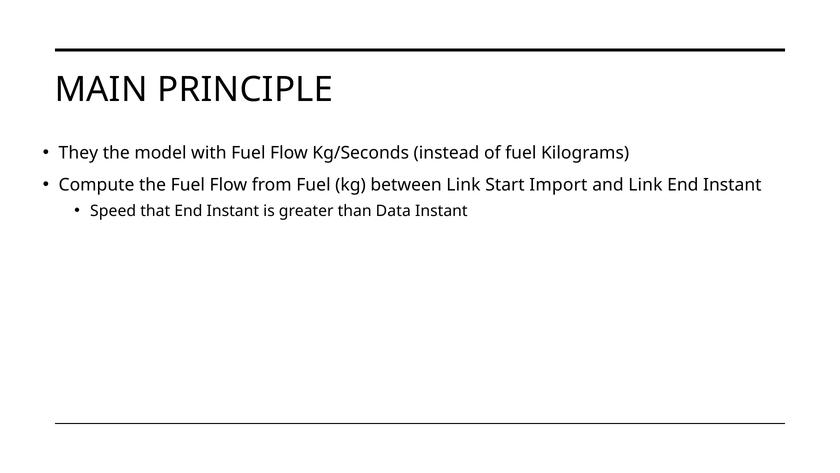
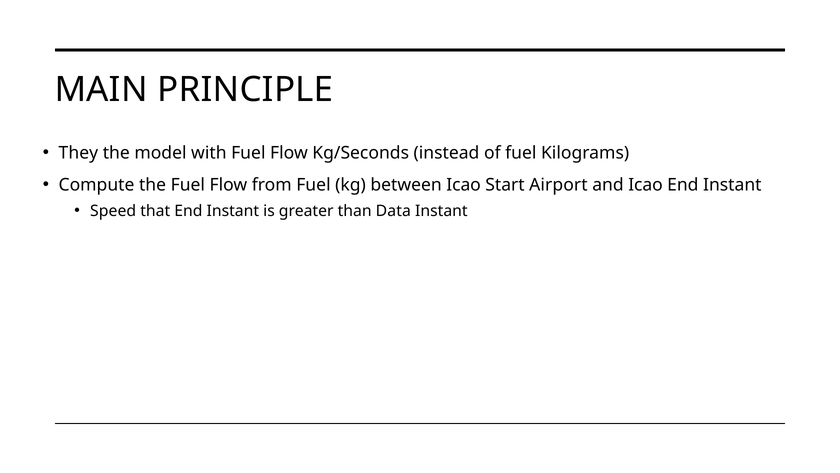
between Link: Link -> Icao (464, 185)
Import: Import -> Airport (558, 185)
and Link: Link -> Icao (645, 185)
